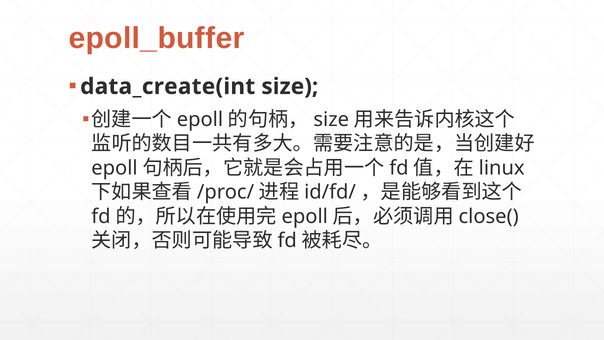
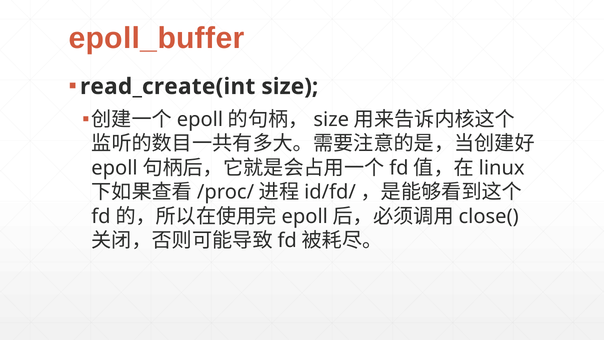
data_create(int: data_create(int -> read_create(int (168, 86)
